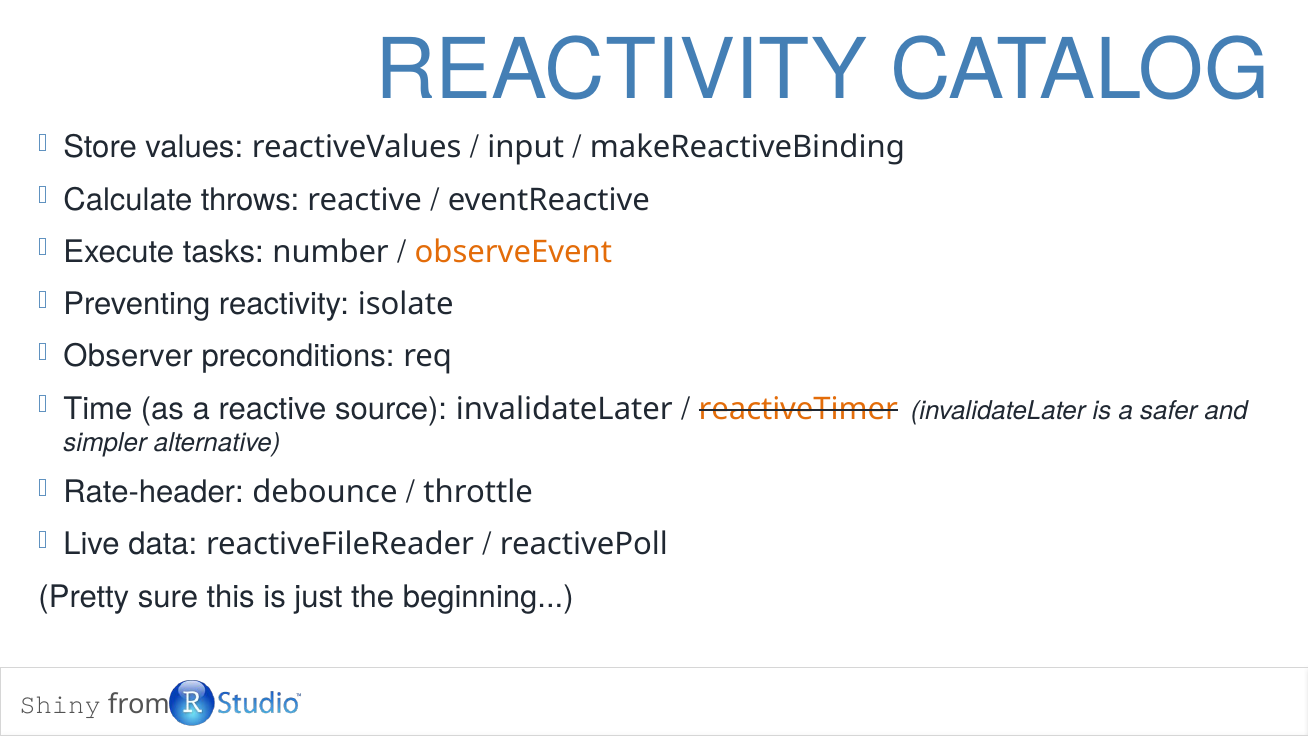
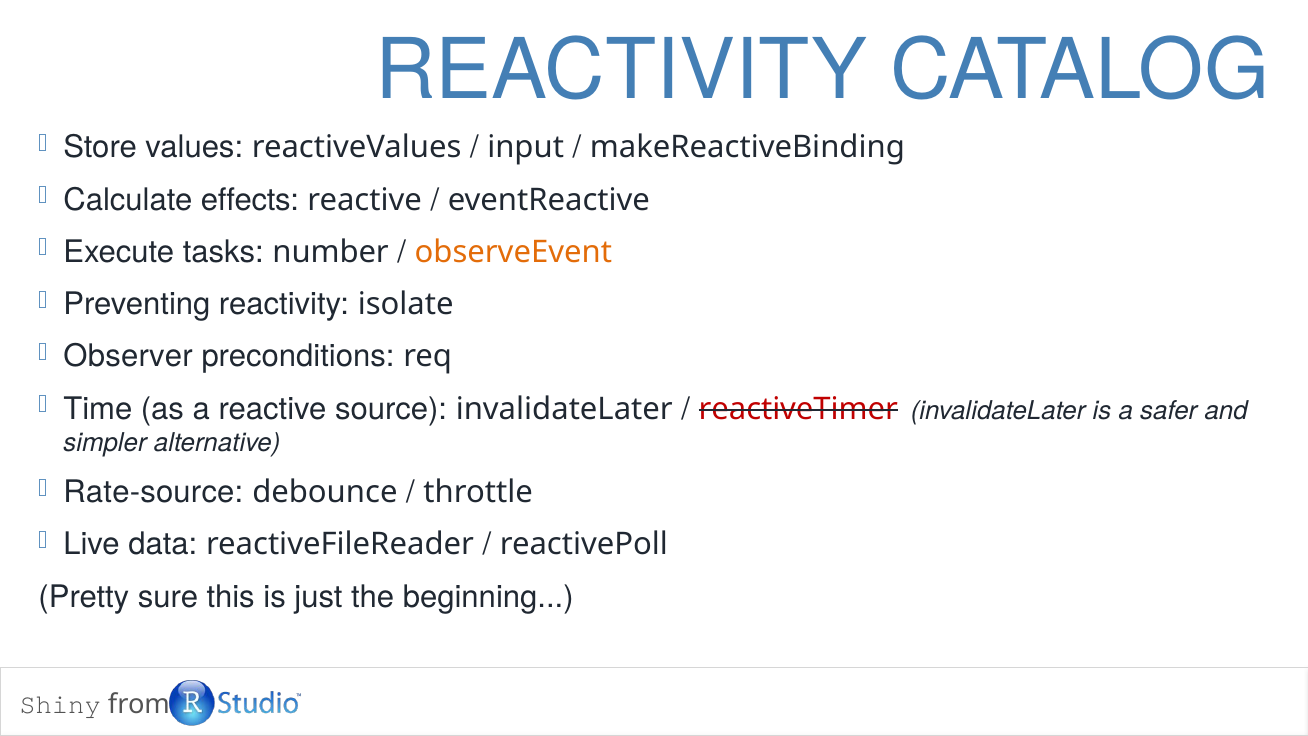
throws: throws -> effects (250, 200)
reactiveTimer colour: orange -> red (798, 409)
Rate-header: Rate-header -> Rate-source (153, 492)
